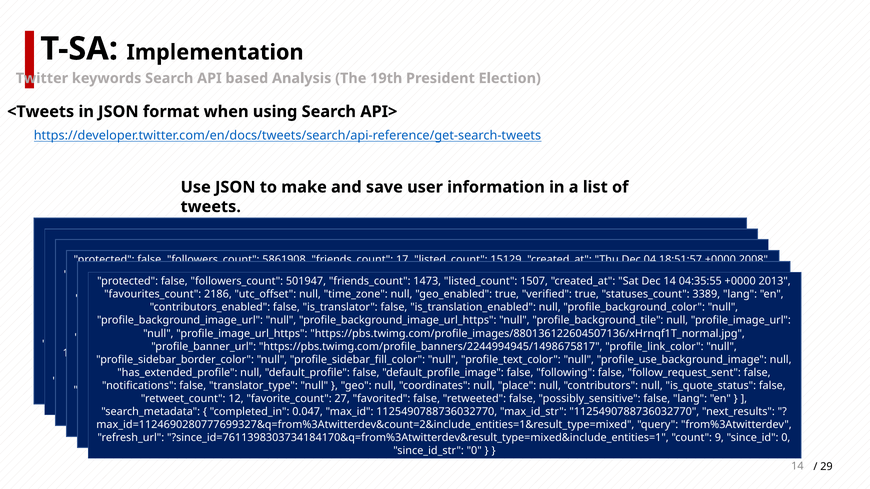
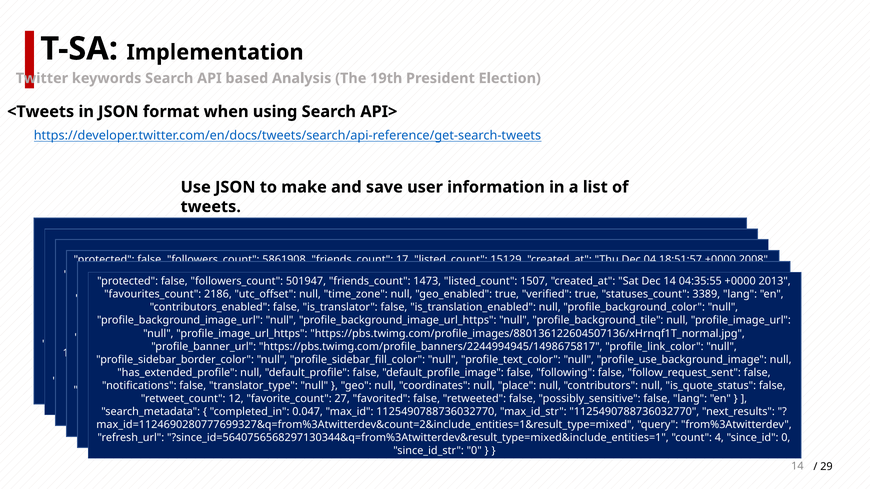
?since_id=7611398303734184170&q=from%3Atwitterdev&result_type=mixed&include_entities=1: ?since_id=7611398303734184170&q=from%3Atwitterdev&result_type=mixed&include_entities=1 -> ?since_id=5640756568297130344&q=from%3Atwitterdev&result_type=mixed&include_entities=1 (418, 438)
9: 9 -> 4 (719, 438)
